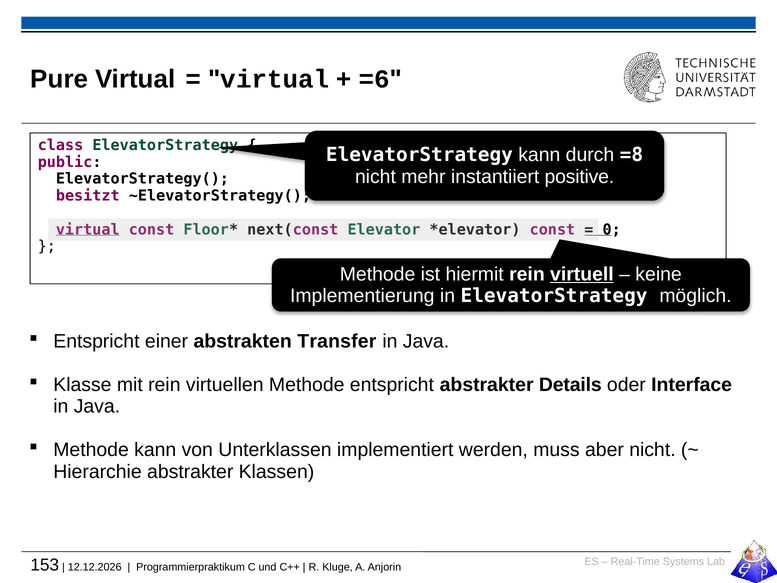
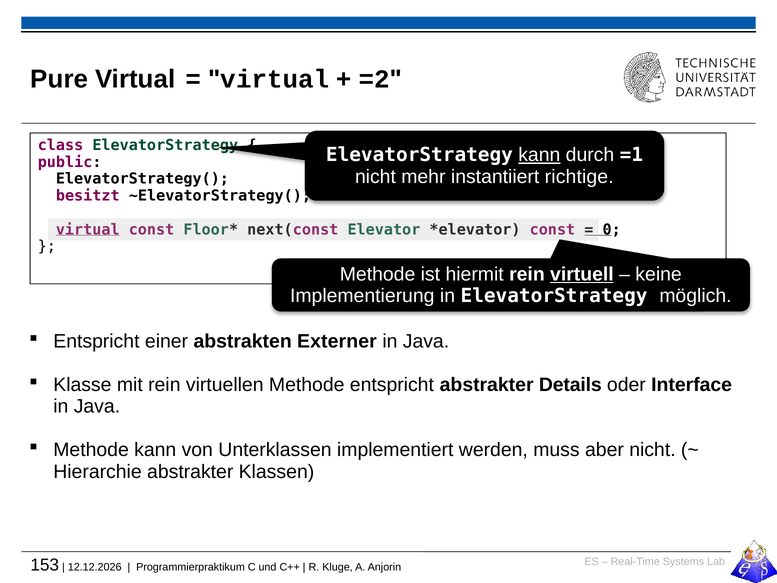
=6: =6 -> =2 (374, 79)
kann underline: none -> present (539, 155)
=8: =8 -> =1 (631, 155)
positive: positive -> richtige (579, 177)
Transfer: Transfer -> Externer (337, 341)
